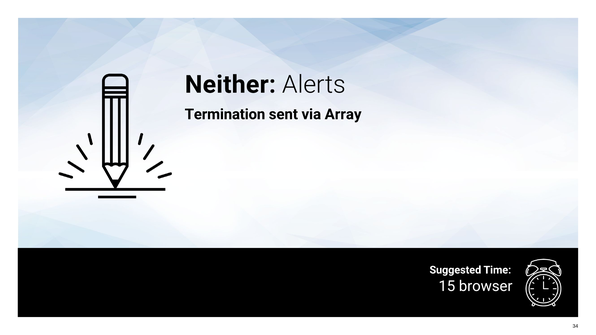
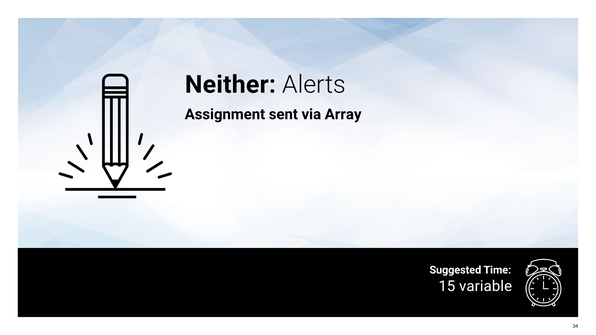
Termination: Termination -> Assignment (225, 114)
browser: browser -> variable (486, 287)
